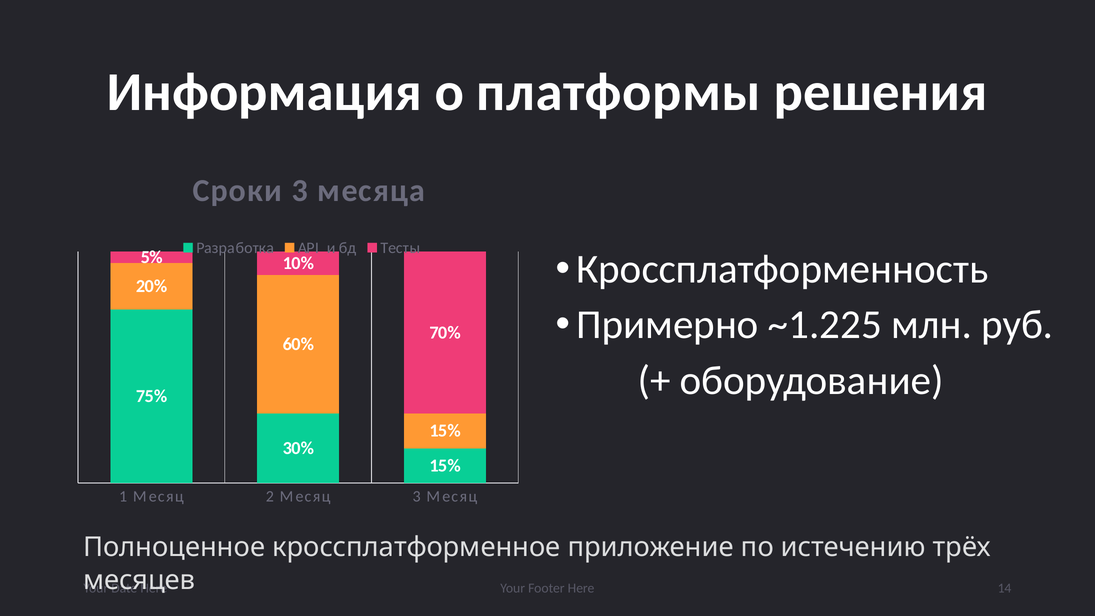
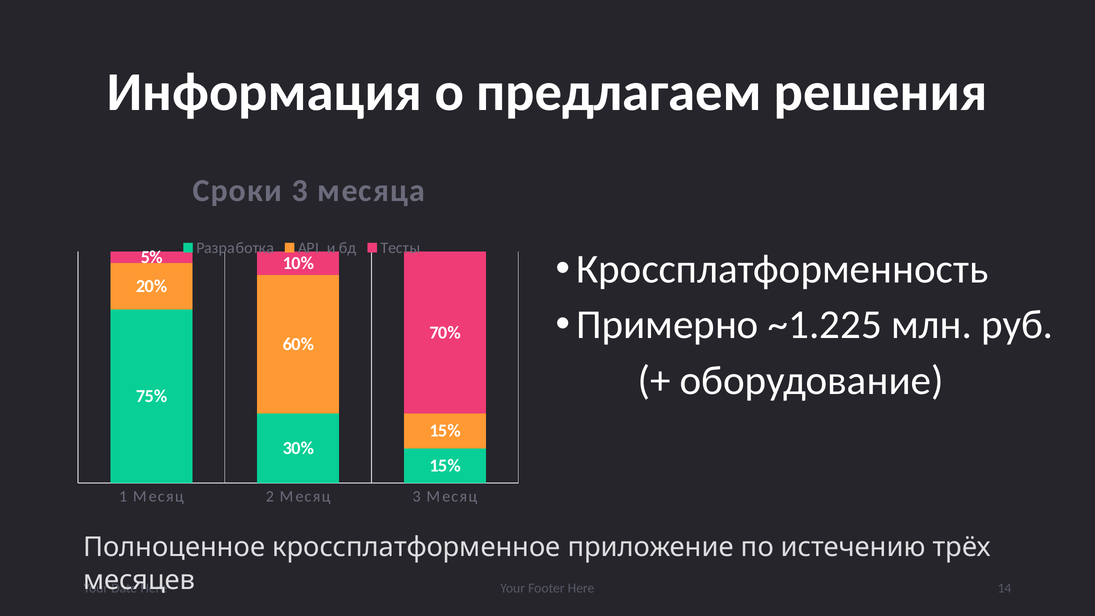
платформы: платформы -> предлагаем (619, 92)
